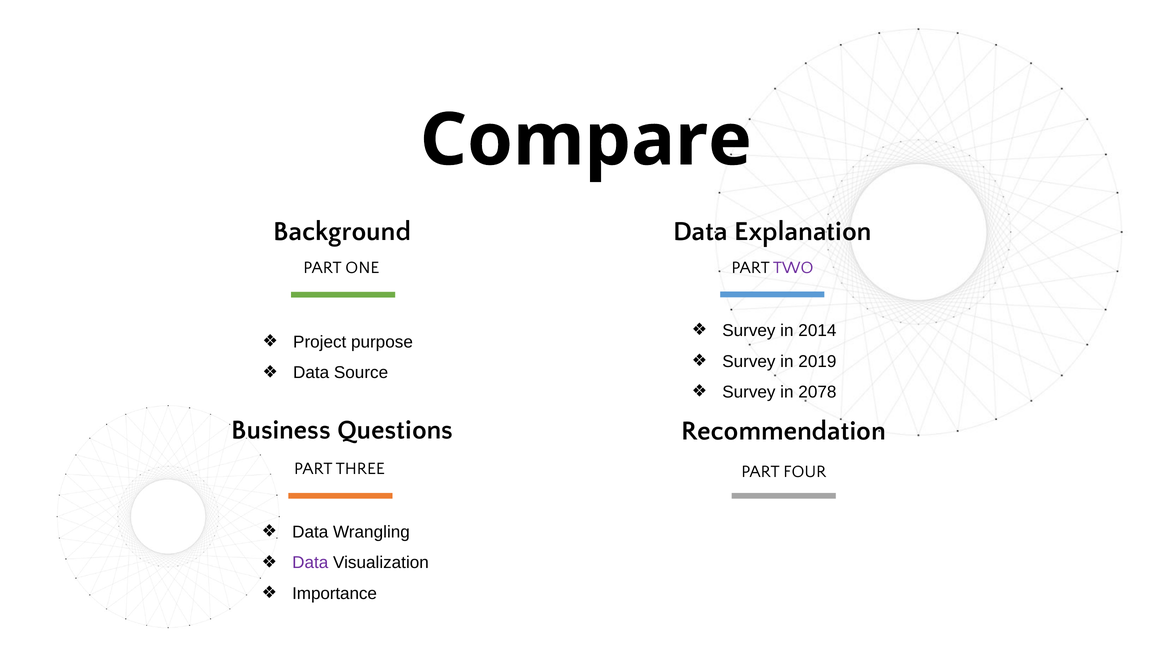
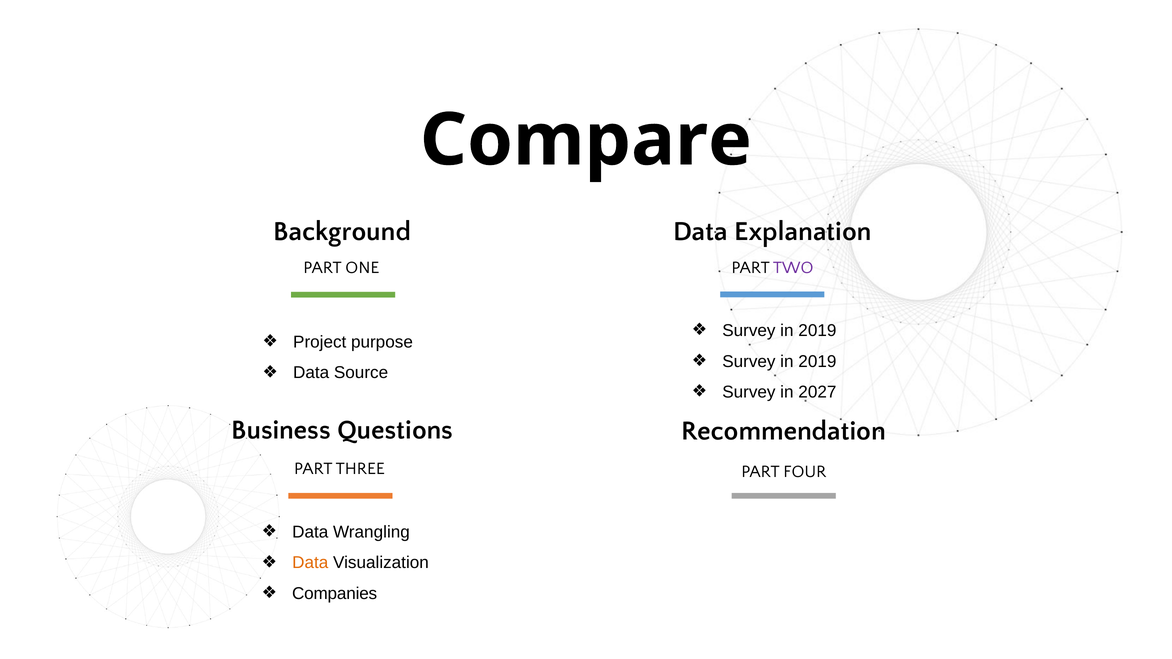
2014: 2014 -> 2019 (817, 331)
2078: 2078 -> 2027 (817, 392)
Data colour: purple -> orange (310, 563)
Importance: Importance -> Companies (335, 594)
